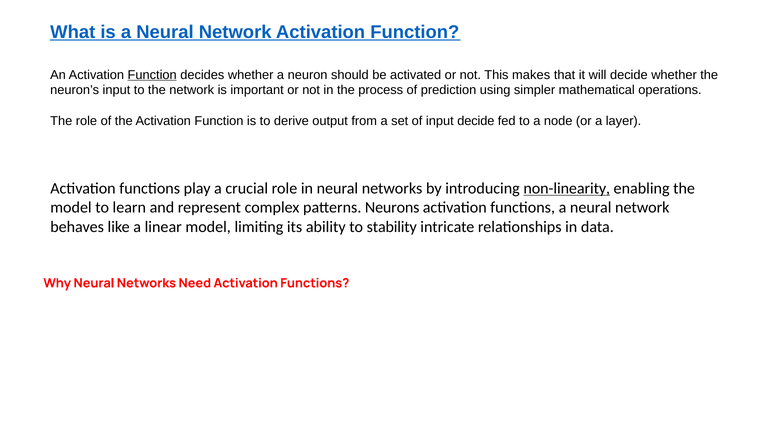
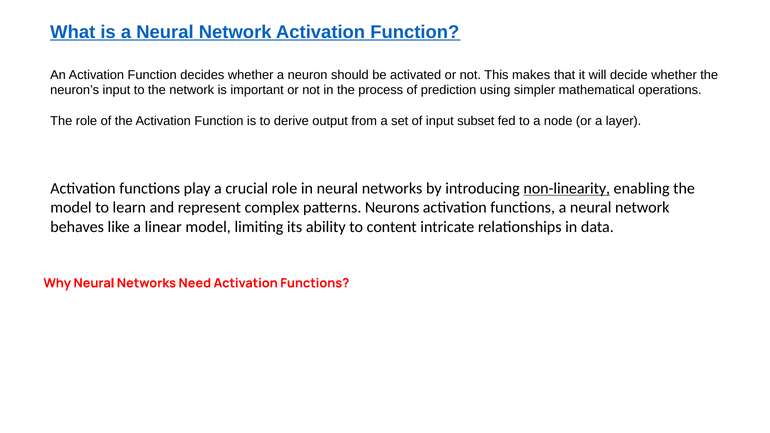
Function underline: present -> none (152, 75)
input decide: decide -> subset (476, 121)
stability: stability -> content (392, 227)
